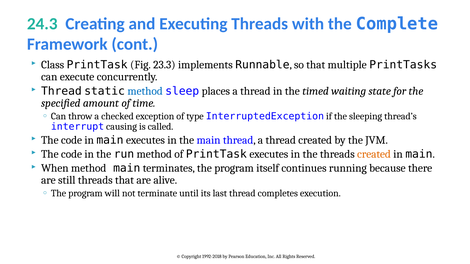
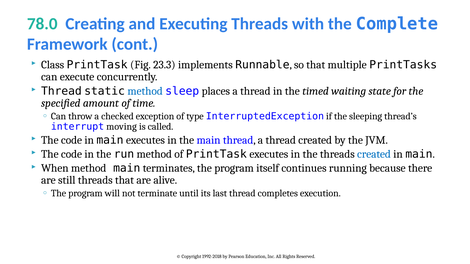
24.3: 24.3 -> 78.0 (42, 24)
causing: causing -> moving (121, 127)
created colour: orange -> blue (374, 154)
